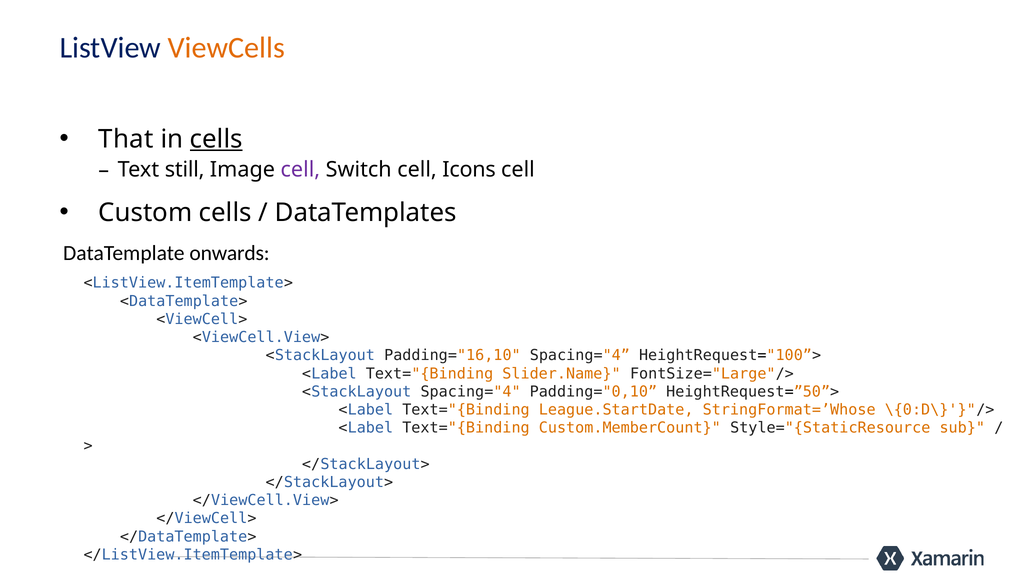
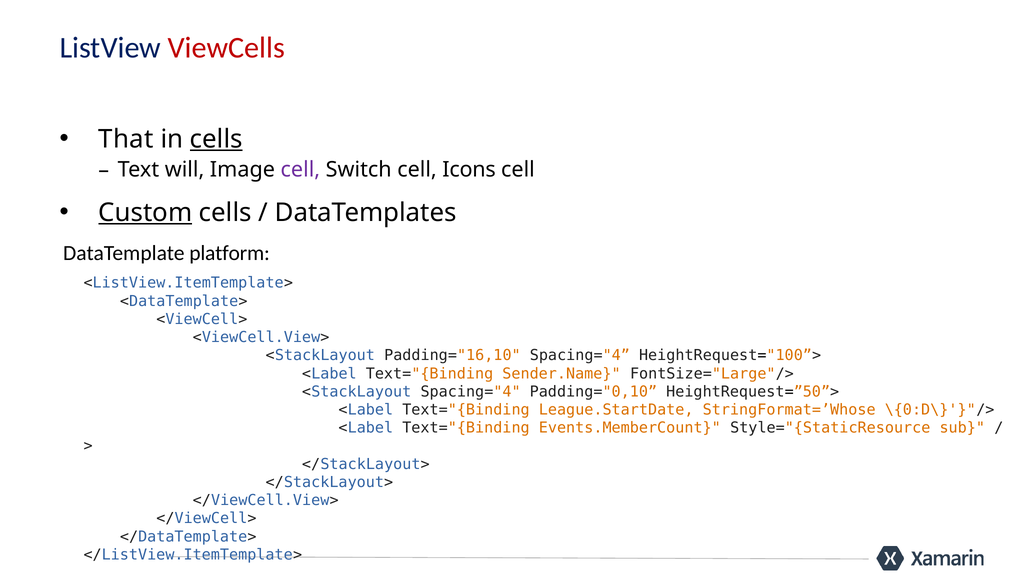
ViewCells colour: orange -> red (226, 48)
still: still -> will (185, 170)
Custom underline: none -> present (145, 213)
onwards: onwards -> platform (230, 253)
Slider.Name: Slider.Name -> Sender.Name (561, 374)
Custom.MemberCount: Custom.MemberCount -> Events.MemberCount (630, 428)
